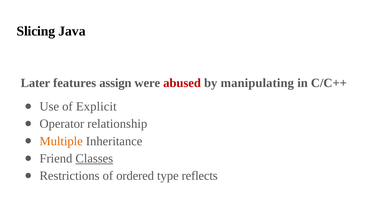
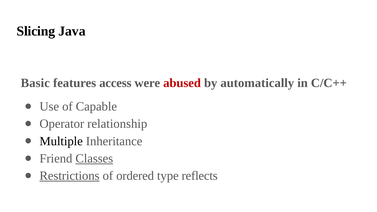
Later: Later -> Basic (35, 83)
assign: assign -> access (115, 83)
manipulating: manipulating -> automatically (257, 83)
Explicit: Explicit -> Capable (96, 107)
Multiple colour: orange -> black (61, 141)
Restrictions underline: none -> present (70, 176)
